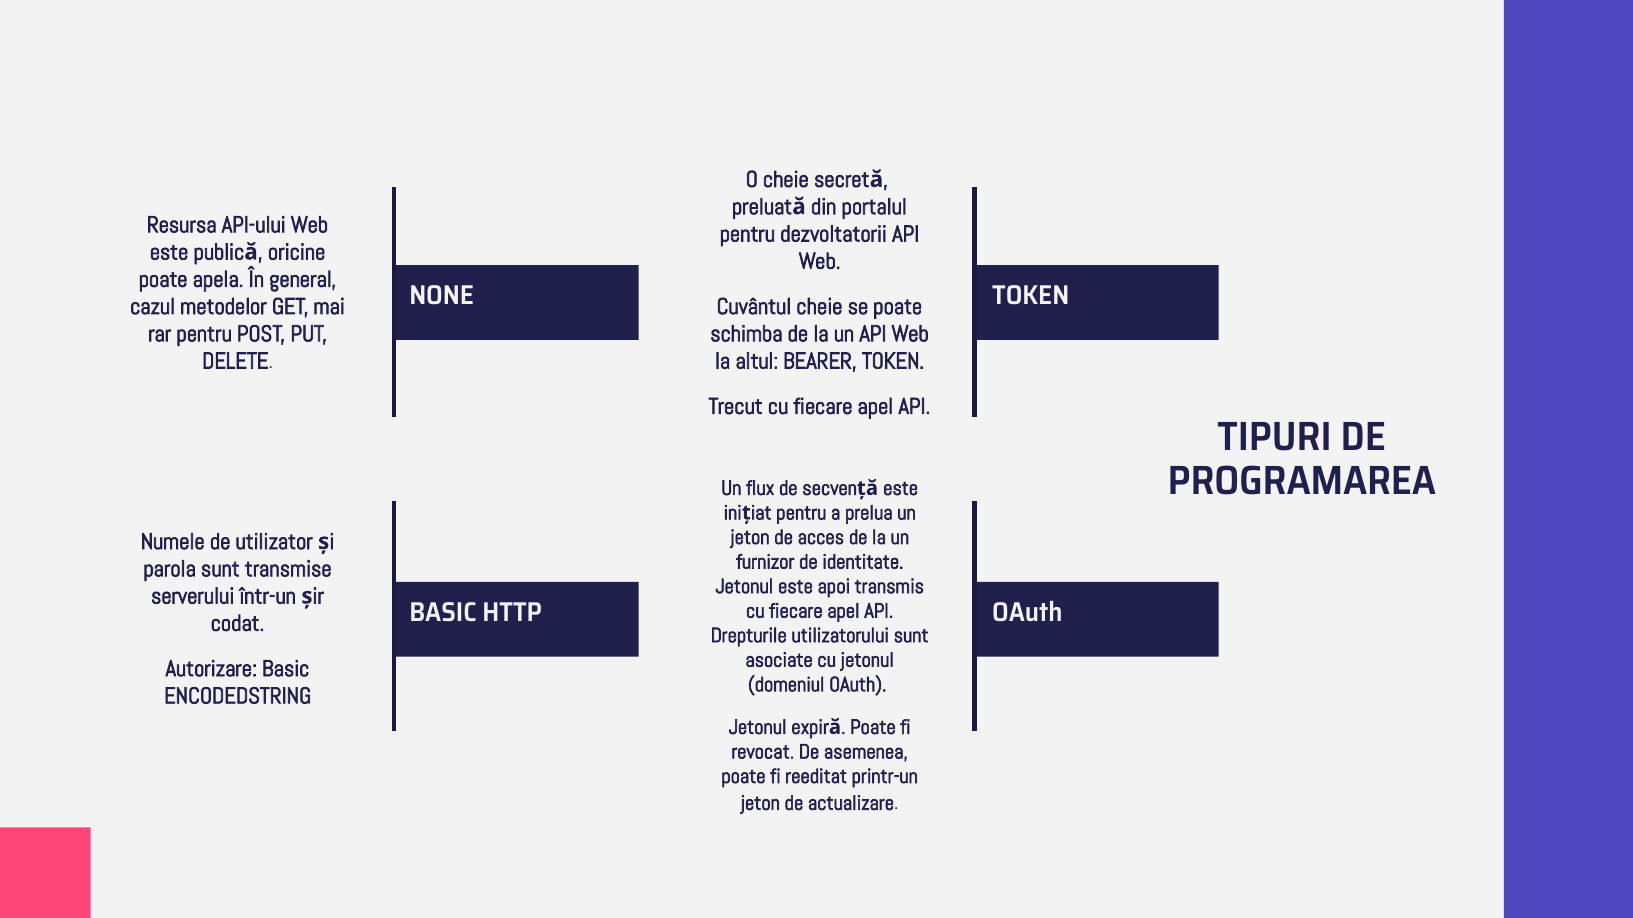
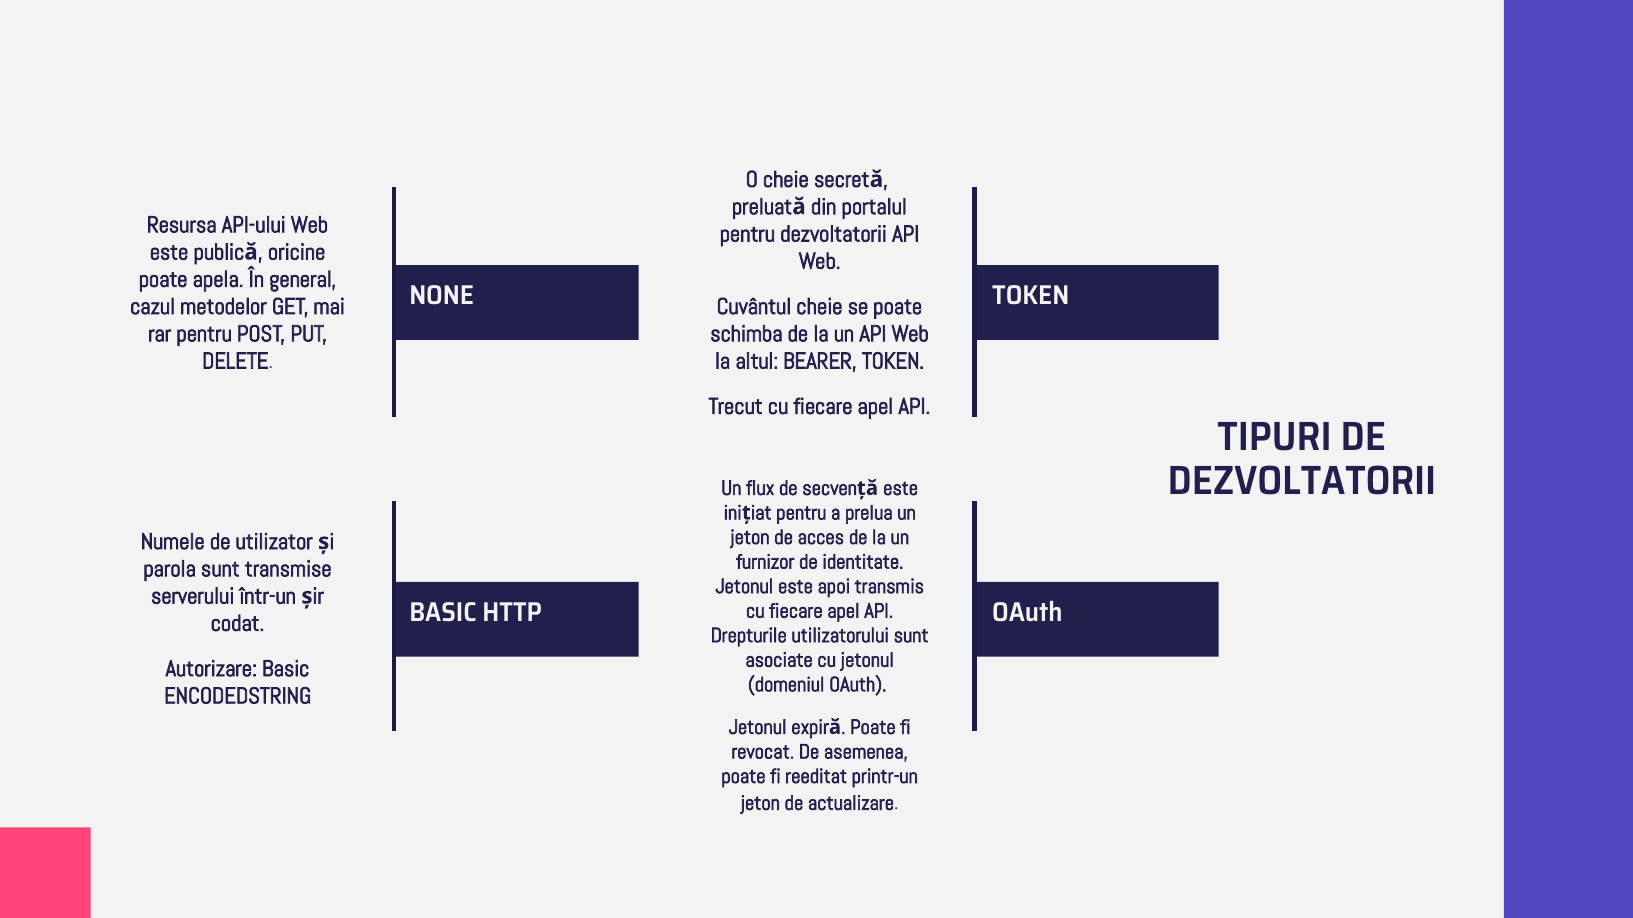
PROGRAMAREA: PROGRAMAREA -> DEZVOLTATORII (1302, 481)
